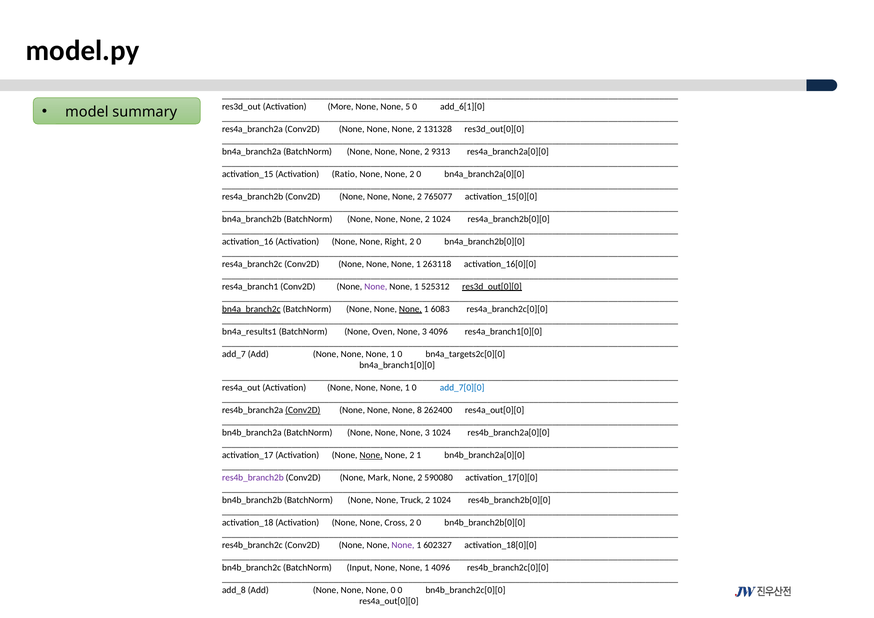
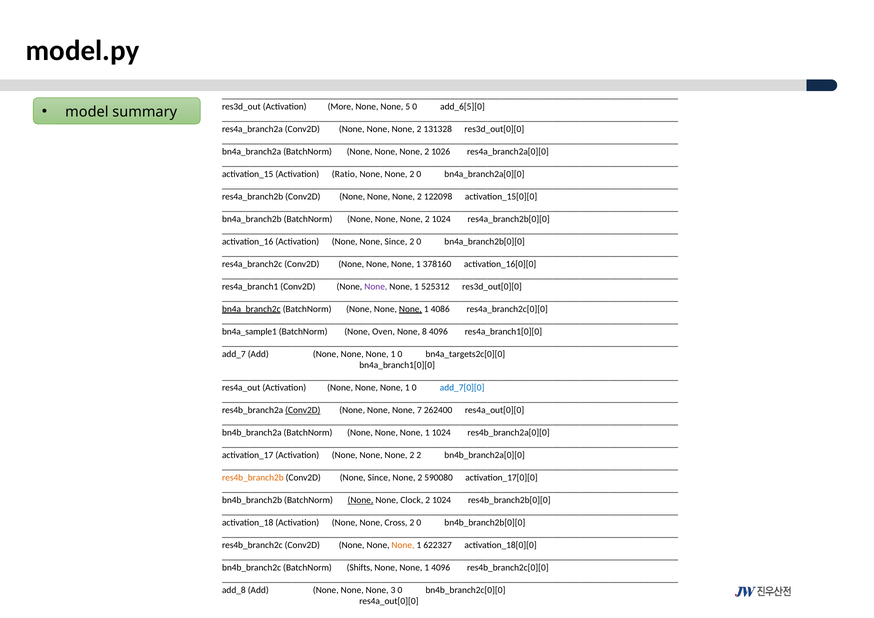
add_6[1][0: add_6[1][0 -> add_6[5][0 (462, 107)
9313: 9313 -> 1026 (441, 152)
765077: 765077 -> 122098 (438, 197)
None None Right: Right -> Since (396, 241)
263118: 263118 -> 378160 (437, 264)
res3d_out[0][0 underline: present -> none (492, 286)
6083: 6083 -> 4086 (440, 309)
bn4a_results1: bn4a_results1 -> bn4a_sample1 (249, 331)
3: 3 -> 8 (424, 331)
8: 8 -> 7 (419, 410)
3: 3 -> 1 (427, 433)
None underline: present -> none (371, 455)
2 1: 1 -> 2 (419, 455)
res4b_branch2b colour: purple -> orange (253, 478)
Conv2D None Mark: Mark -> Since (379, 478)
None underline: none -> present (360, 500)
Truck: Truck -> Clock (412, 500)
None colour: purple -> orange (403, 545)
602327: 602327 -> 622327 (438, 545)
Input: Input -> Shifts (360, 568)
None 0: 0 -> 3 (393, 590)
